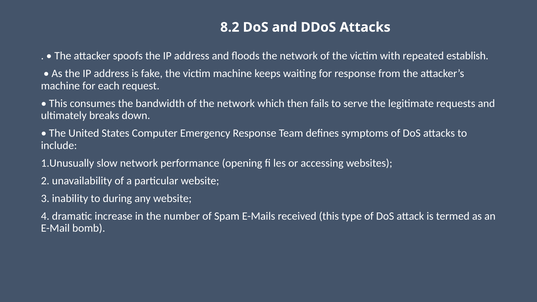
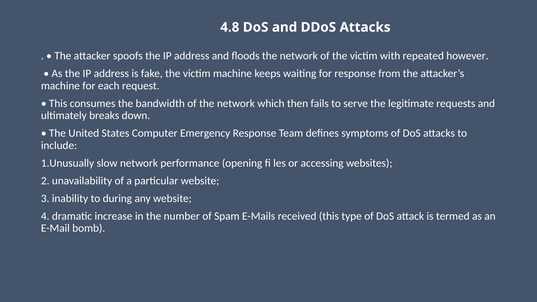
8.2: 8.2 -> 4.8 (230, 27)
establish: establish -> however (467, 56)
